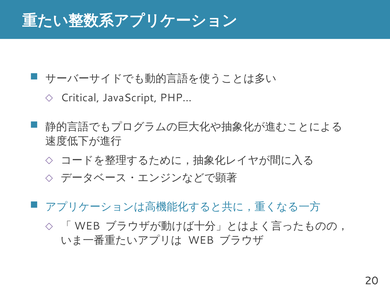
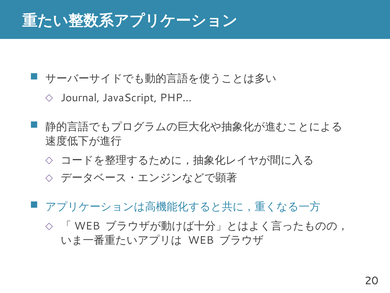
Critical: Critical -> Journal (80, 98)
